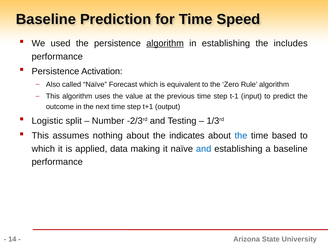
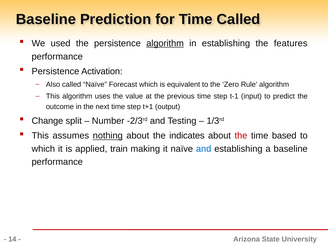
Time Speed: Speed -> Called (238, 19)
includes: includes -> features (291, 43)
Logistic: Logistic -> Change (47, 121)
nothing underline: none -> present (108, 136)
the colour: blue -> red (241, 136)
data: data -> train (119, 149)
